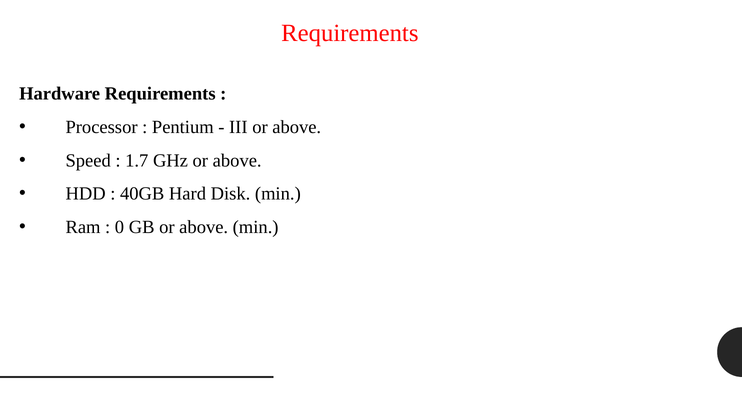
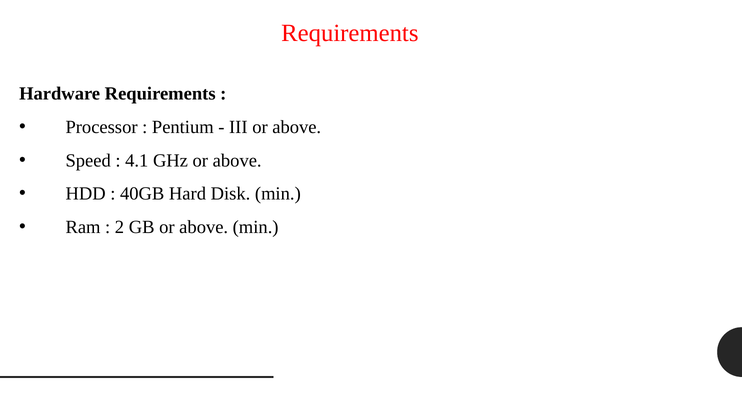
1.7: 1.7 -> 4.1 (137, 161)
0: 0 -> 2 (119, 227)
